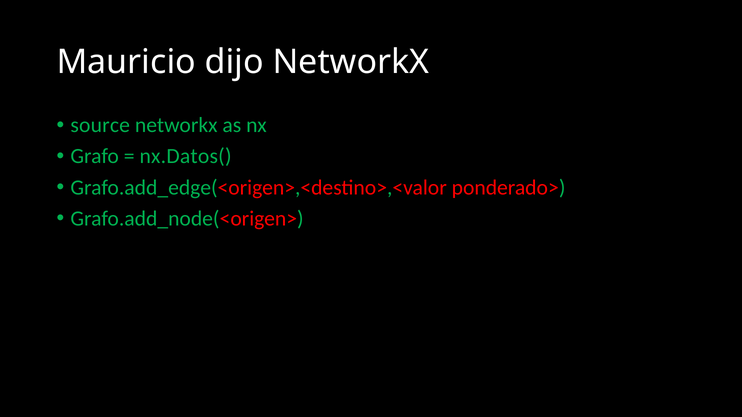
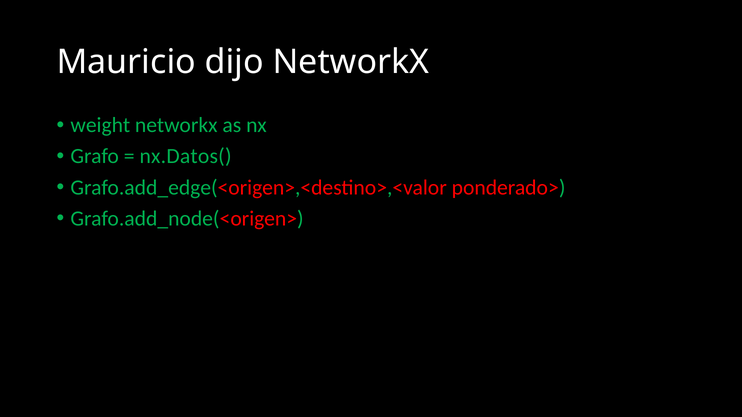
source: source -> weight (100, 125)
